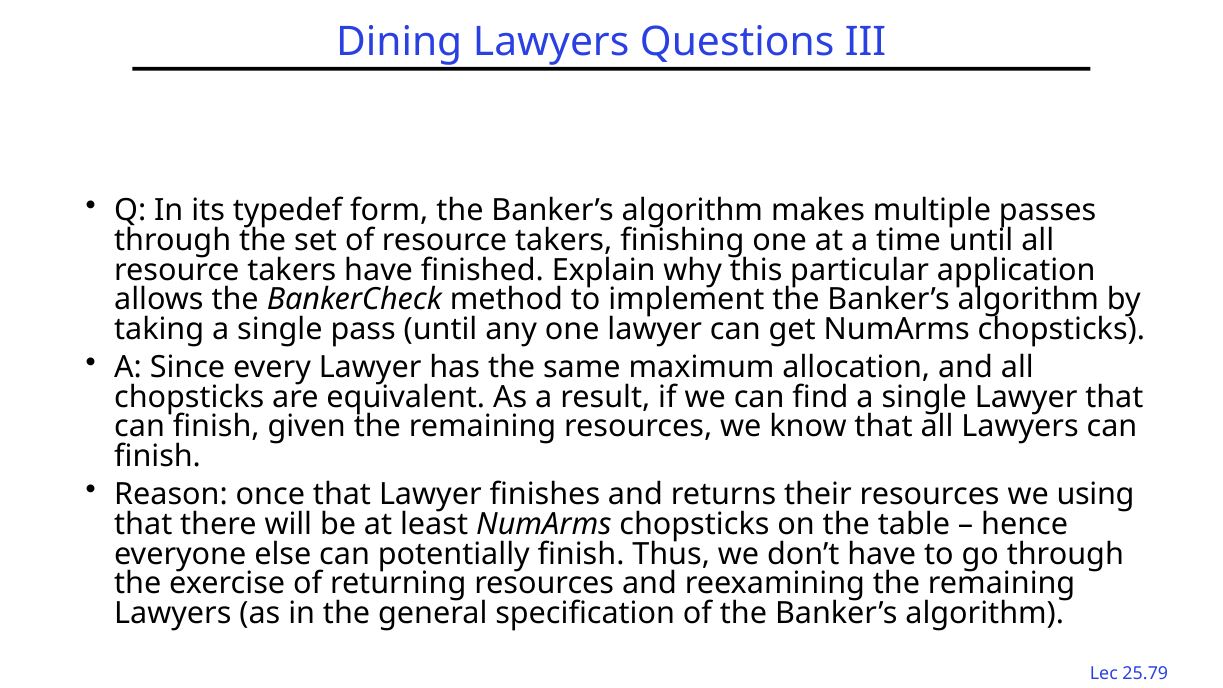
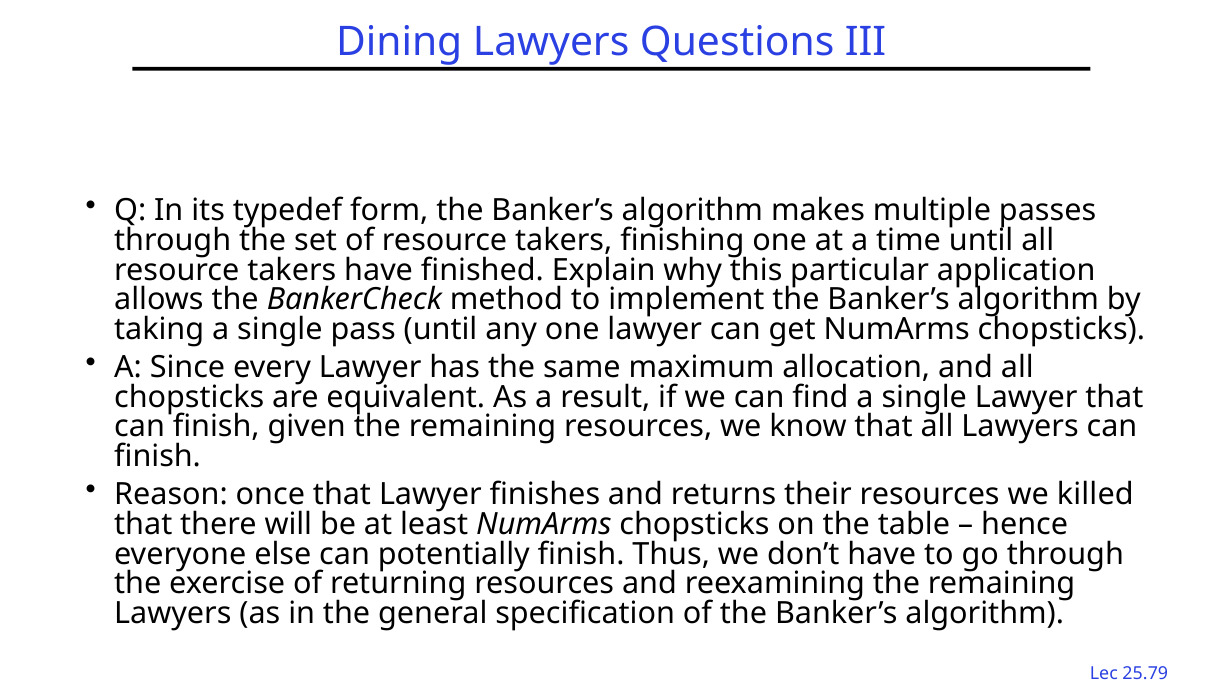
using: using -> killed (1095, 494)
